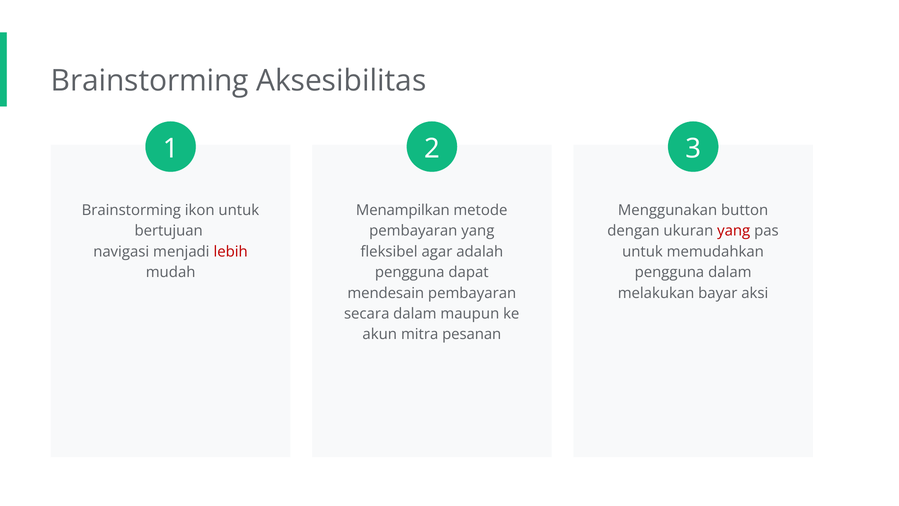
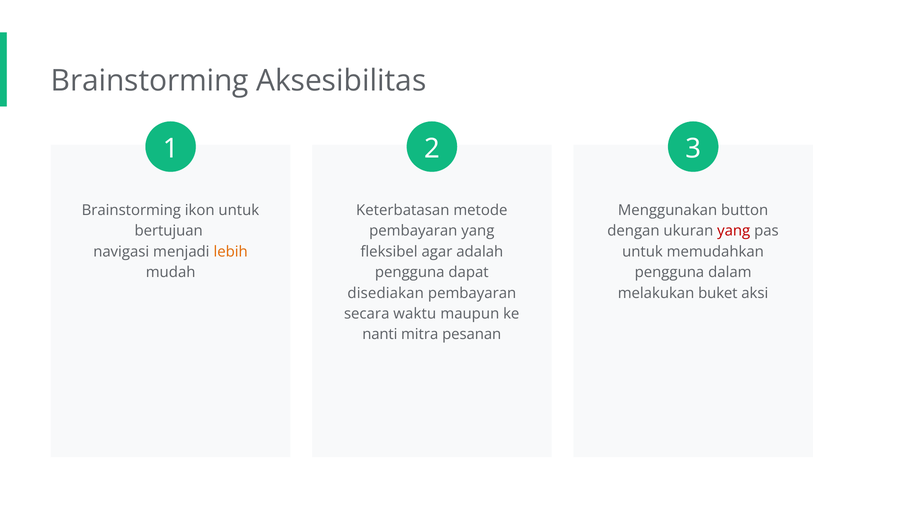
Menampilkan: Menampilkan -> Keterbatasan (403, 210)
lebih colour: red -> orange (231, 252)
mendesain: mendesain -> disediakan (386, 293)
bayar: bayar -> buket (718, 293)
secara dalam: dalam -> waktu (415, 314)
akun: akun -> nanti (380, 334)
